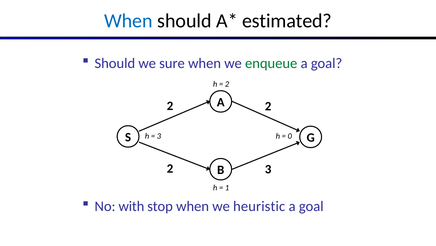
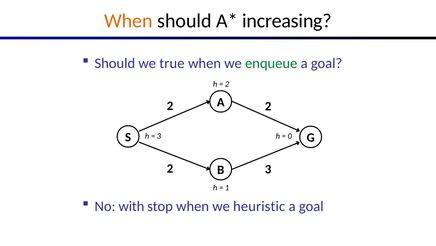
When colour: blue -> orange (128, 21)
estimated: estimated -> increasing (287, 21)
sure: sure -> true (172, 63)
